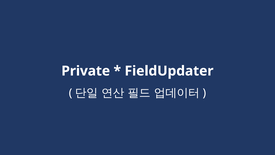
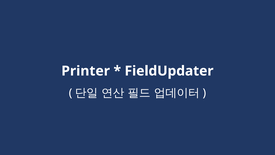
Private: Private -> Printer (86, 71)
